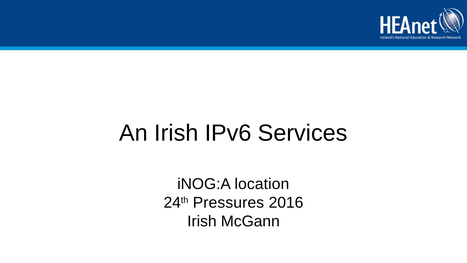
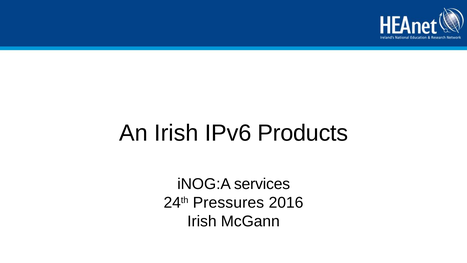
Services: Services -> Products (303, 133)
location: location -> services (262, 184)
